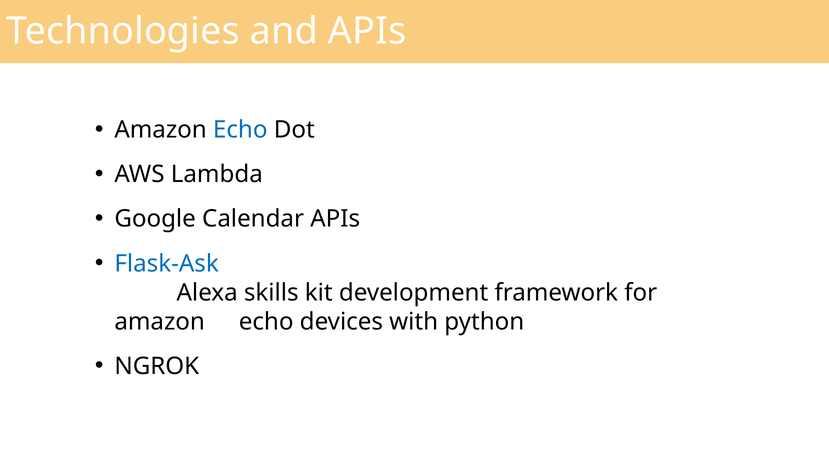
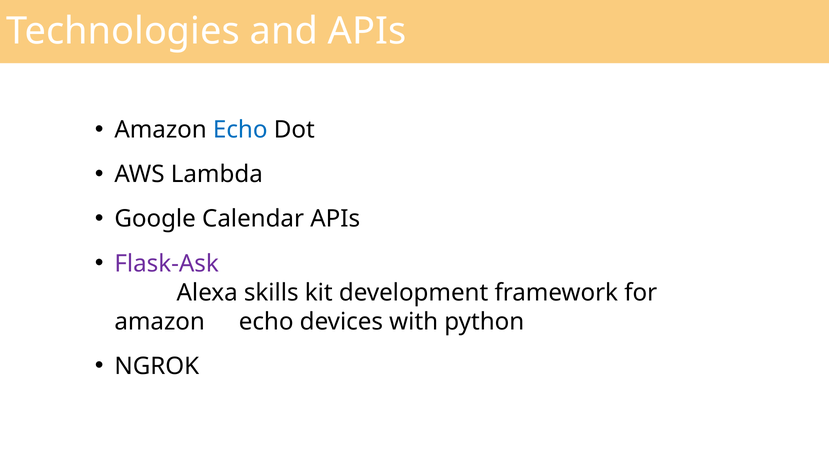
Flask-Ask colour: blue -> purple (167, 264)
